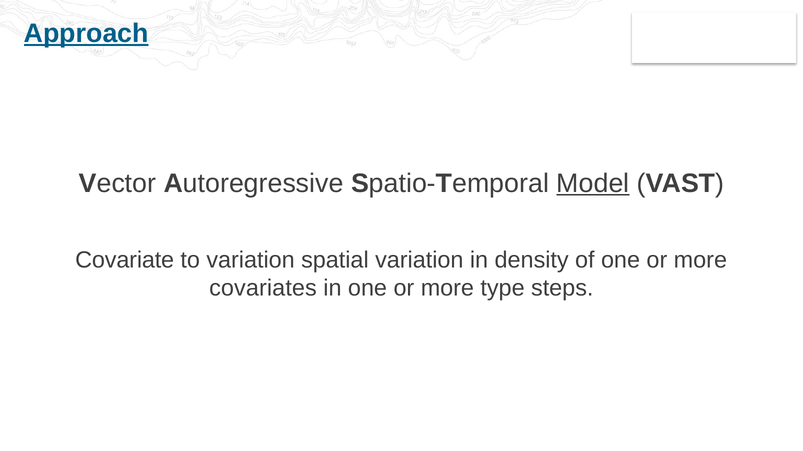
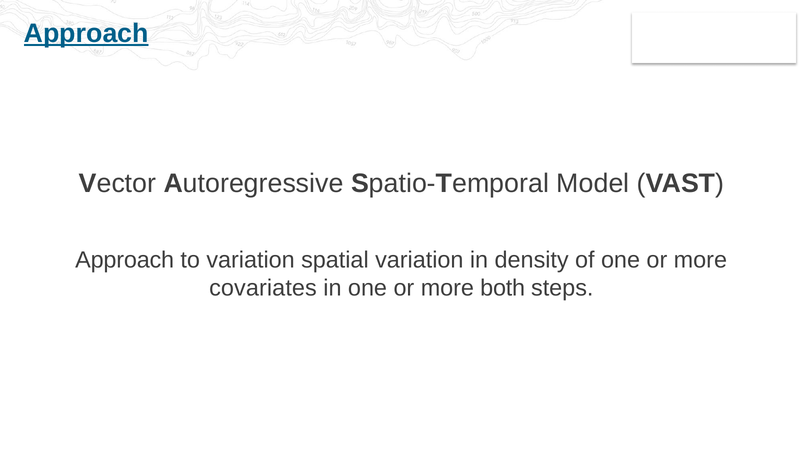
Model underline: present -> none (593, 184)
Covariate: Covariate -> Approach (125, 260)
type: type -> both (503, 288)
